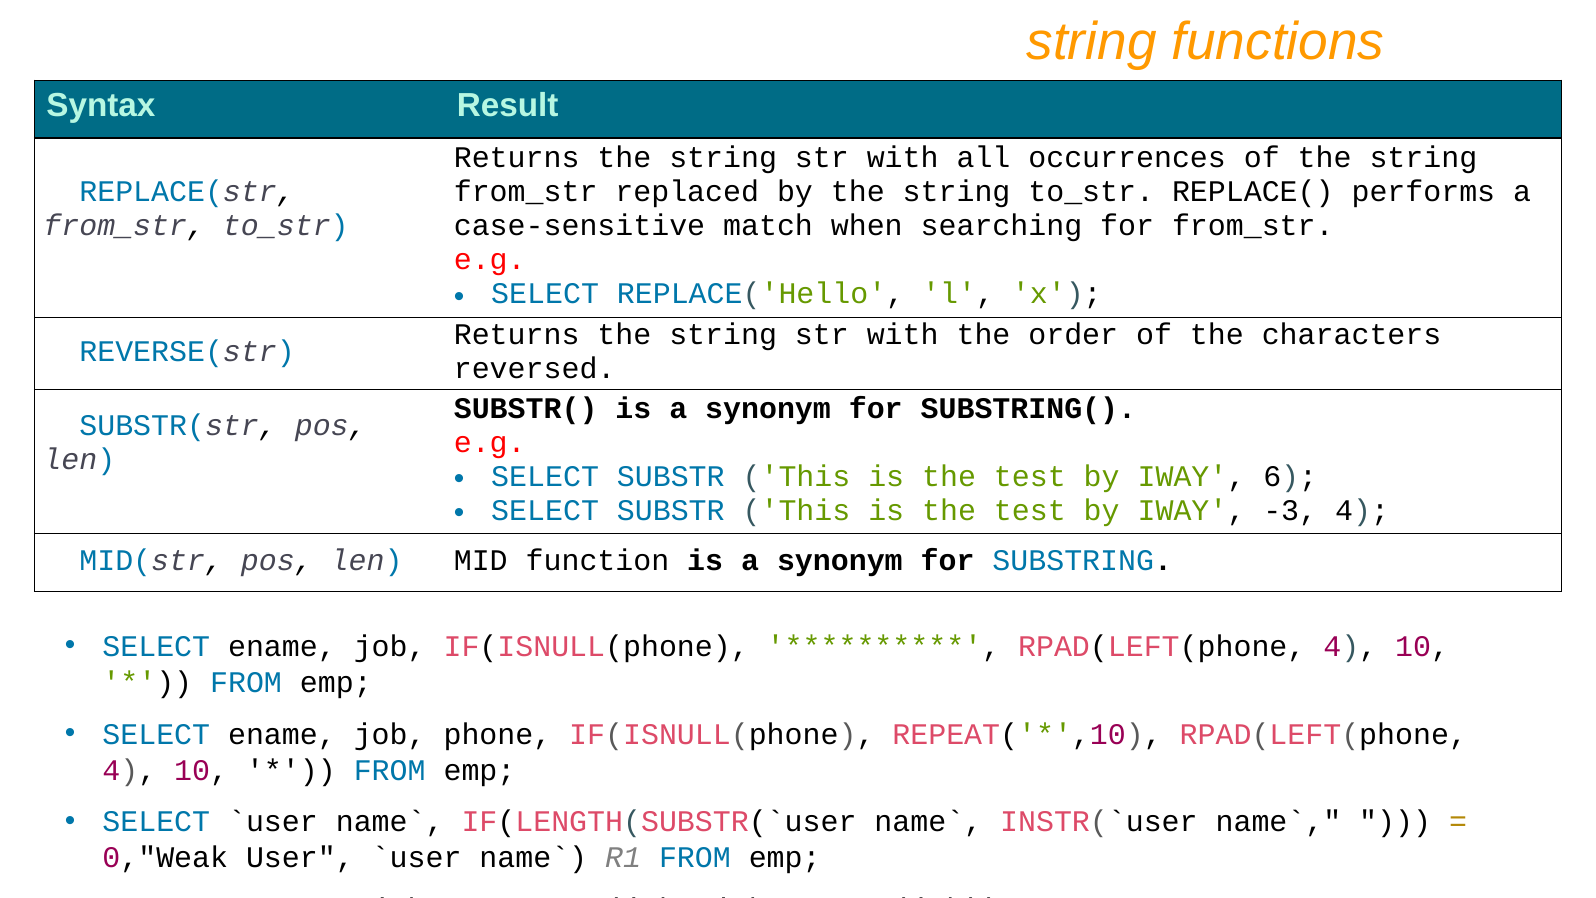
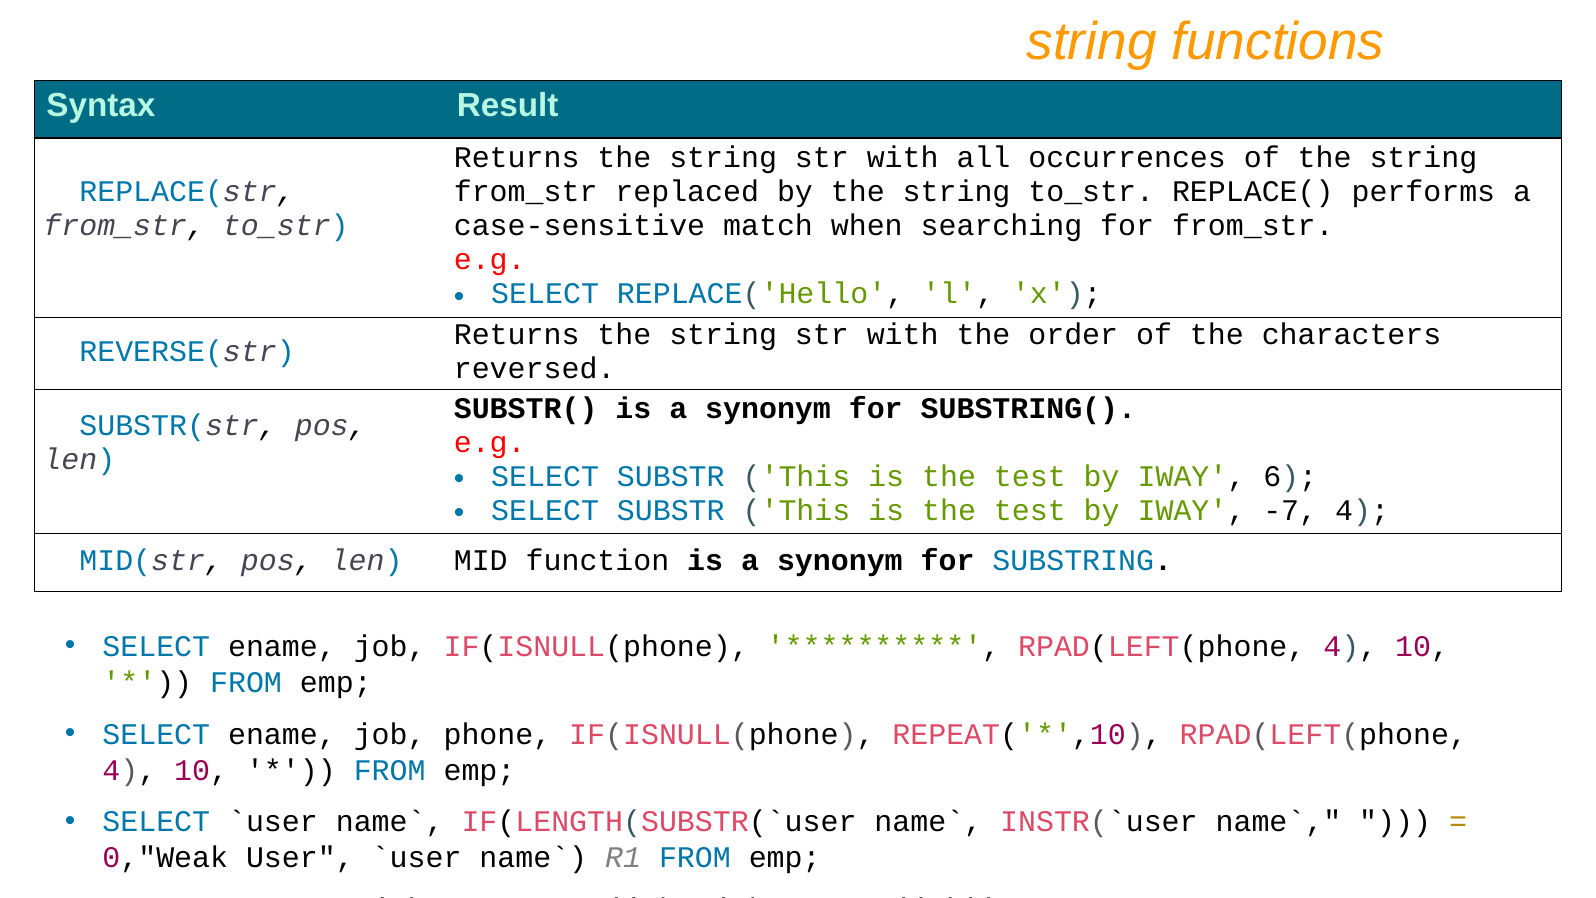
-3: -3 -> -7 (1290, 510)
